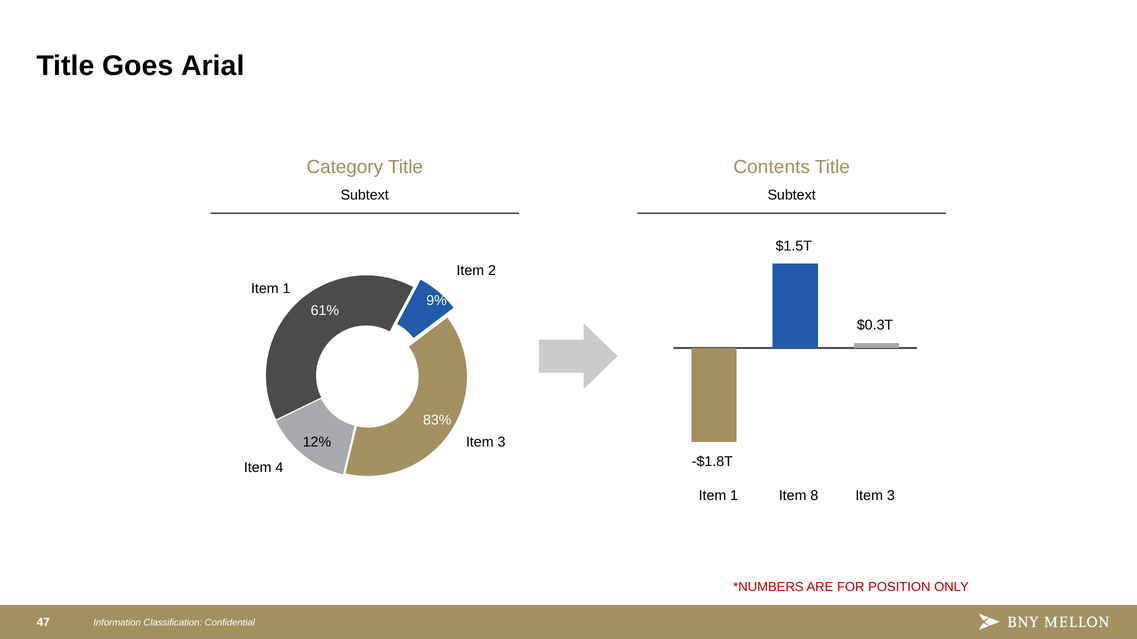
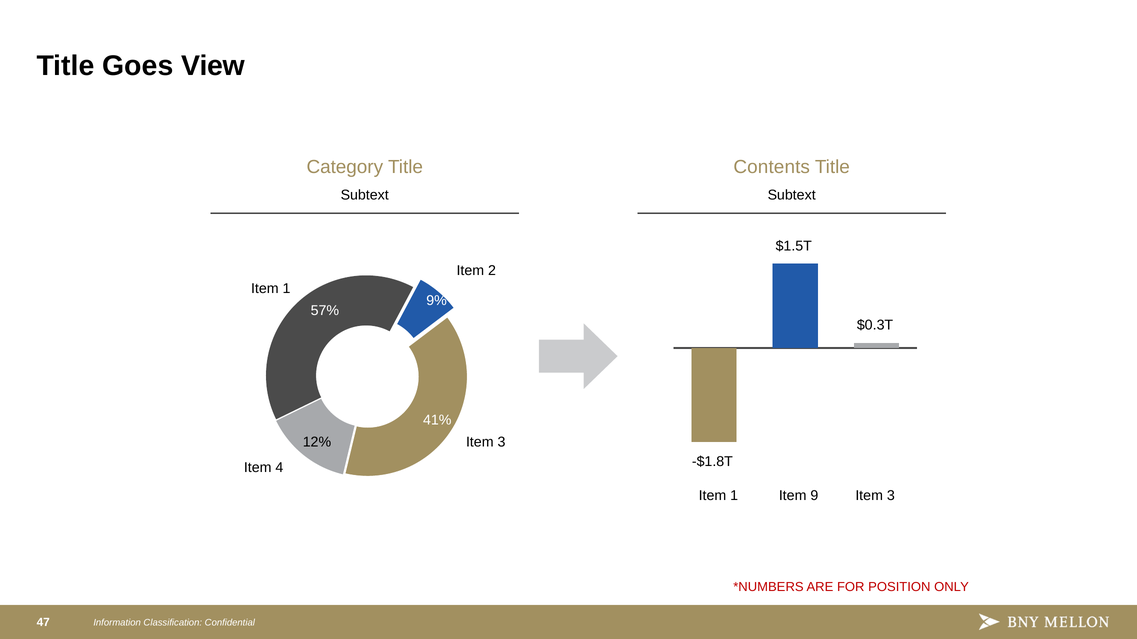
Arial: Arial -> View (213, 66)
61%: 61% -> 57% (325, 311)
83%: 83% -> 41% (437, 421)
8: 8 -> 9 (814, 496)
